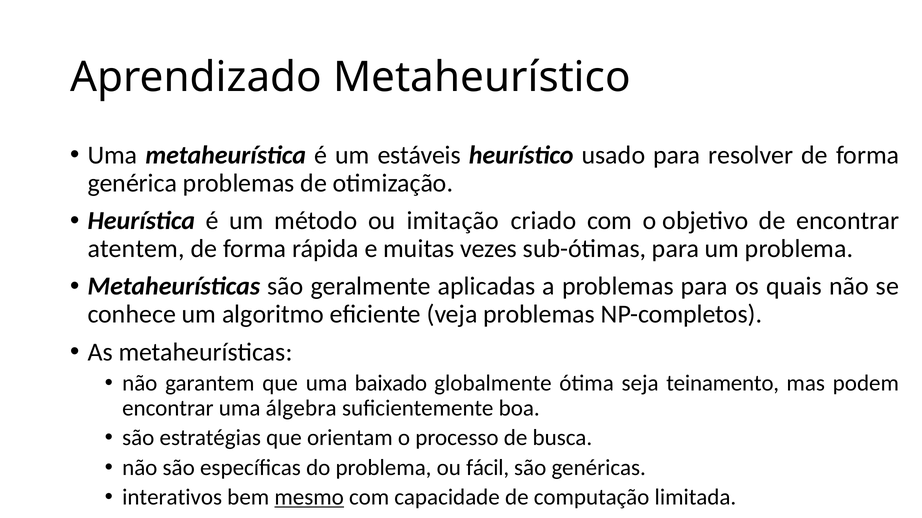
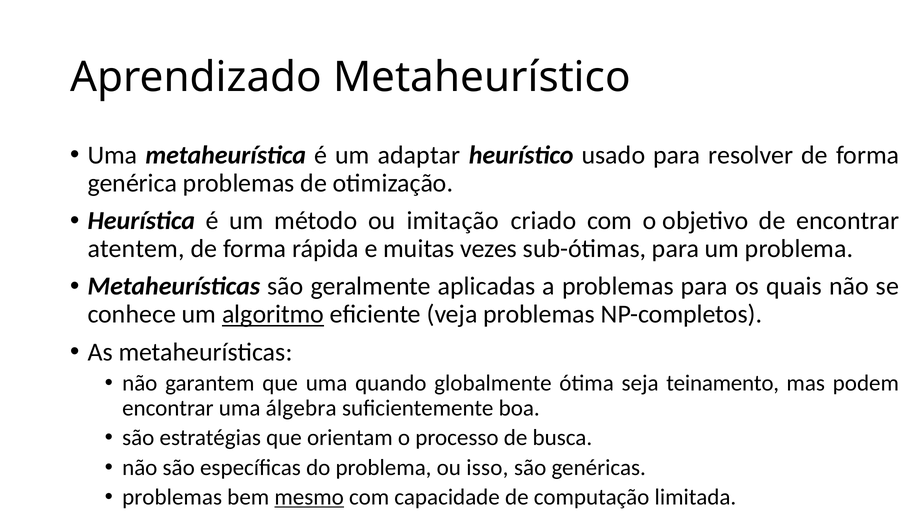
estáveis: estáveis -> adaptar (419, 155)
algoritmo underline: none -> present (273, 315)
baixado: baixado -> quando (391, 384)
fácil: fácil -> isso (487, 468)
interativos: interativos -> problemas (172, 498)
